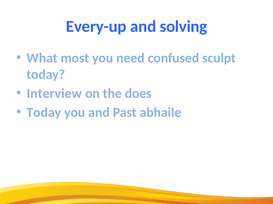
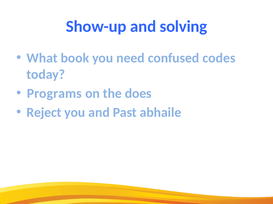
Every-up: Every-up -> Show-up (96, 26)
most: most -> book (75, 58)
sculpt: sculpt -> codes (219, 58)
Interview: Interview -> Programs (54, 94)
Today: Today -> Reject (44, 113)
